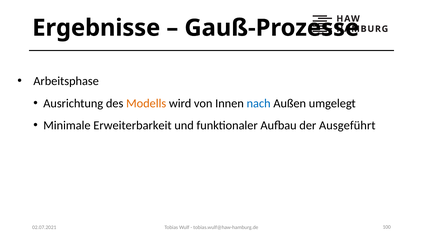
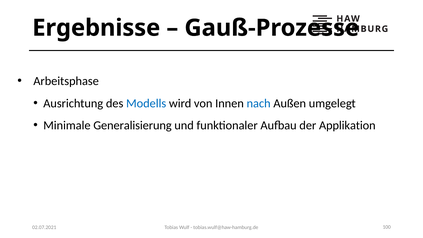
Modells colour: orange -> blue (146, 103)
Erweiterbarkeit: Erweiterbarkeit -> Generalisierung (133, 125)
Ausgeführt: Ausgeführt -> Applikation (347, 125)
